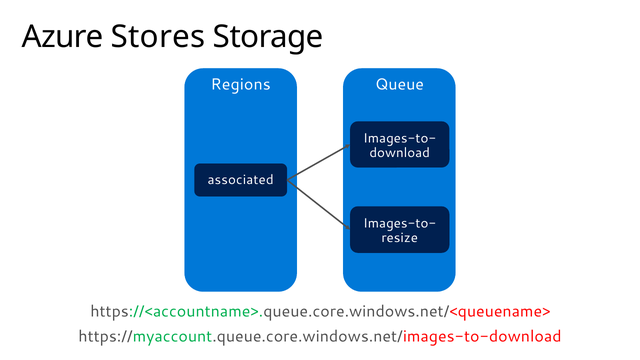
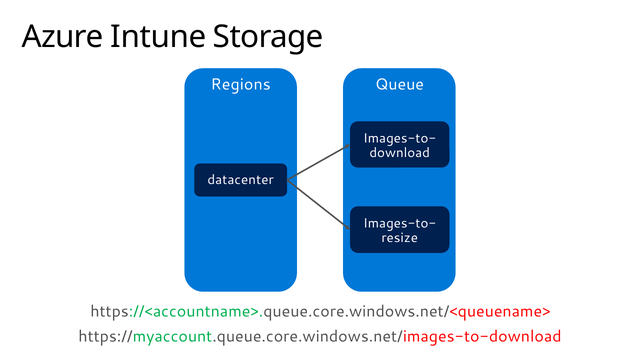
Stores: Stores -> Intune (158, 37)
associated: associated -> datacenter (241, 180)
